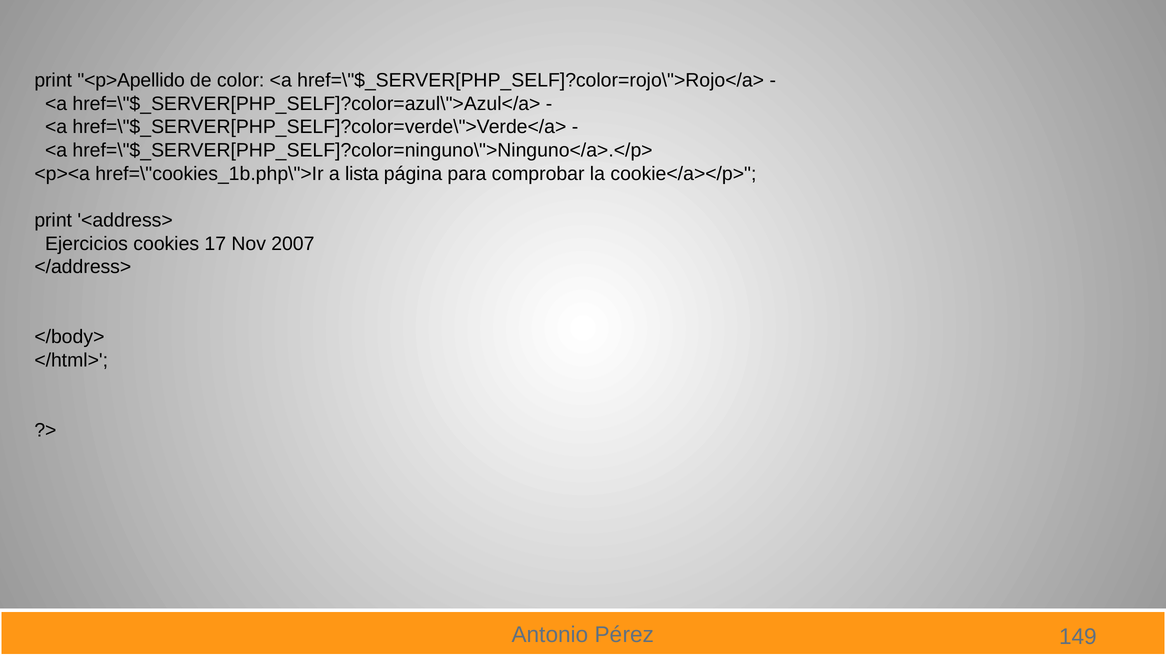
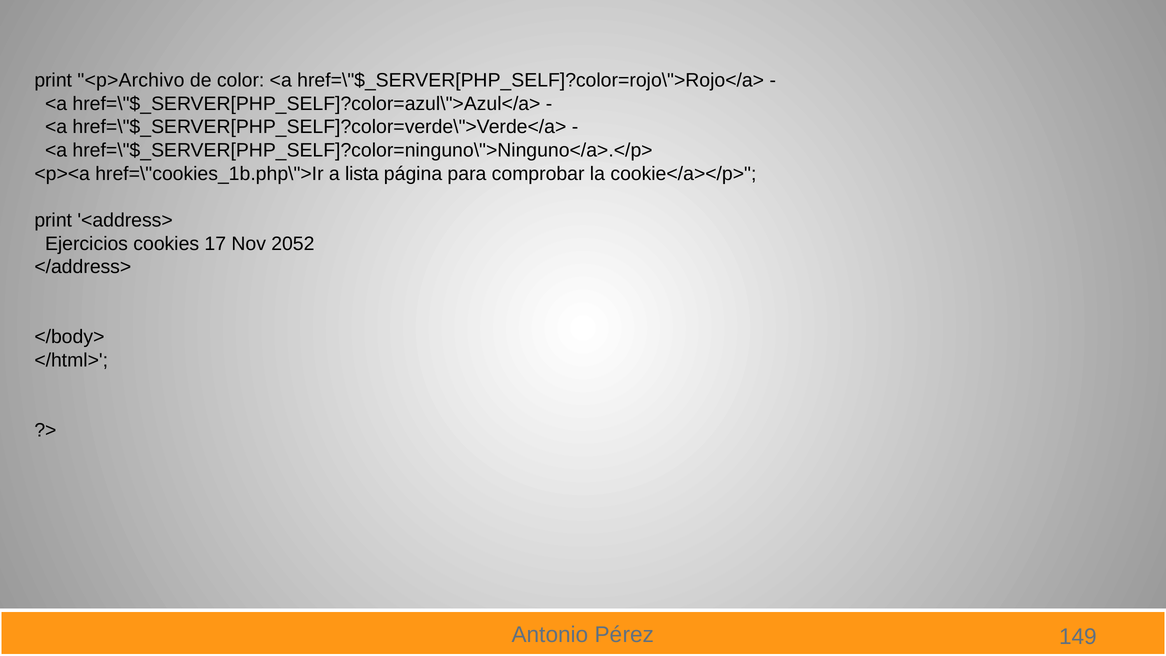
<p>Apellido: <p>Apellido -> <p>Archivo (131, 80)
2007: 2007 -> 2052 (293, 244)
